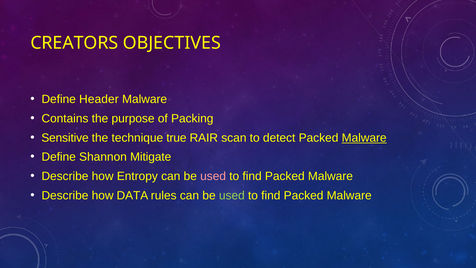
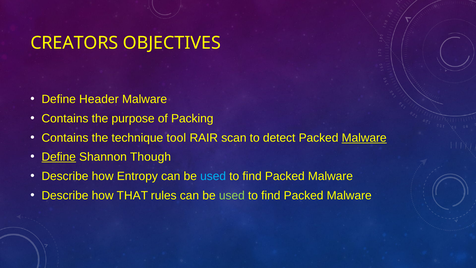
Sensitive: Sensitive -> Contains (65, 138)
true: true -> tool (176, 138)
Define underline: none -> present (59, 157)
Mitigate: Mitigate -> Though (151, 157)
used colour: pink -> light blue (213, 176)
DATA: DATA -> THAT (132, 195)
